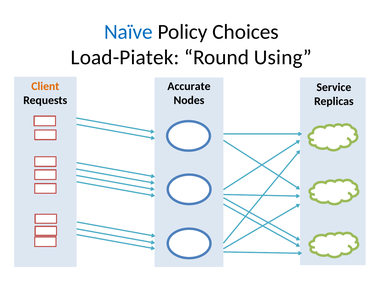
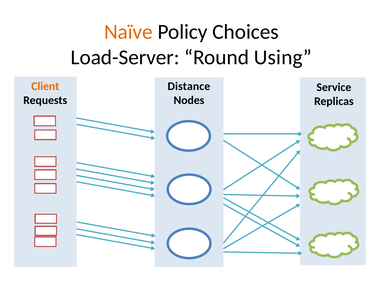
Naïve colour: blue -> orange (128, 32)
Load-Piatek: Load-Piatek -> Load-Server (125, 57)
Accurate: Accurate -> Distance (189, 86)
